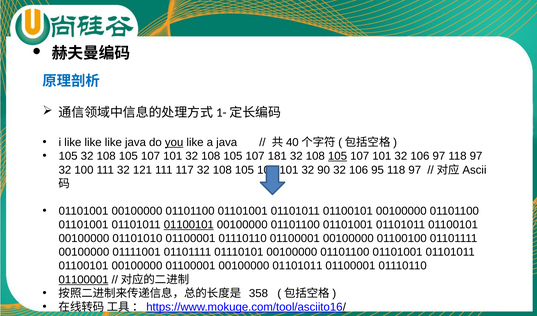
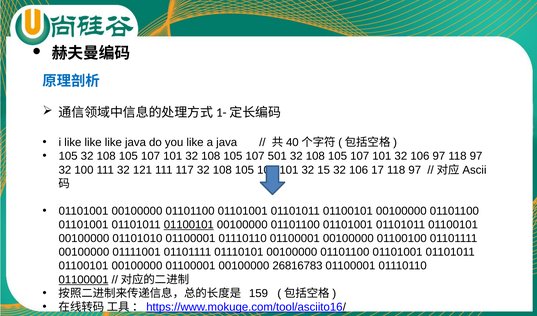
you underline: present -> none (174, 143)
181: 181 -> 501 (277, 156)
105 underline: present -> none (338, 156)
90: 90 -> 15 (324, 170)
95: 95 -> 17 (378, 170)
00100000 01101011: 01101011 -> 26816783 (297, 266)
358: 358 -> 159 (258, 293)
